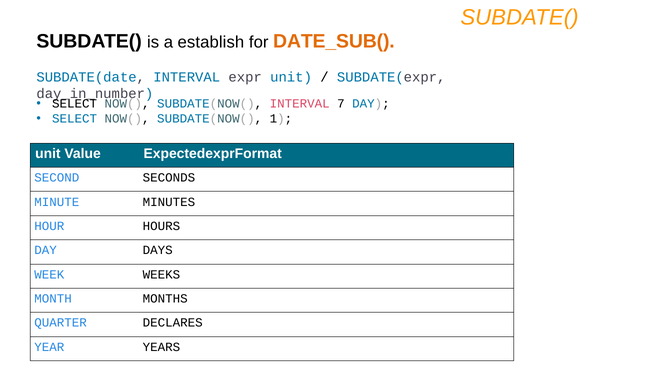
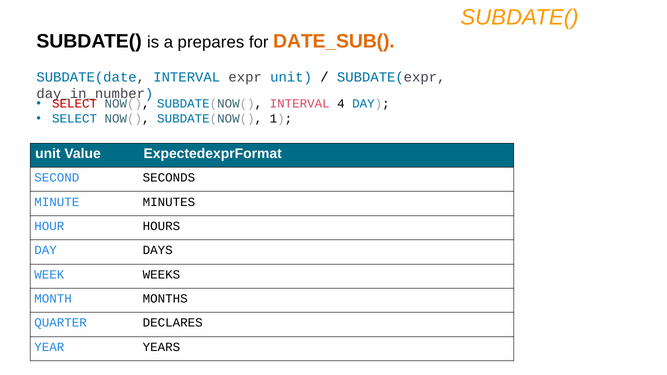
establish: establish -> prepares (211, 43)
SELECT colour: black -> red (75, 104)
7: 7 -> 4 (341, 104)
